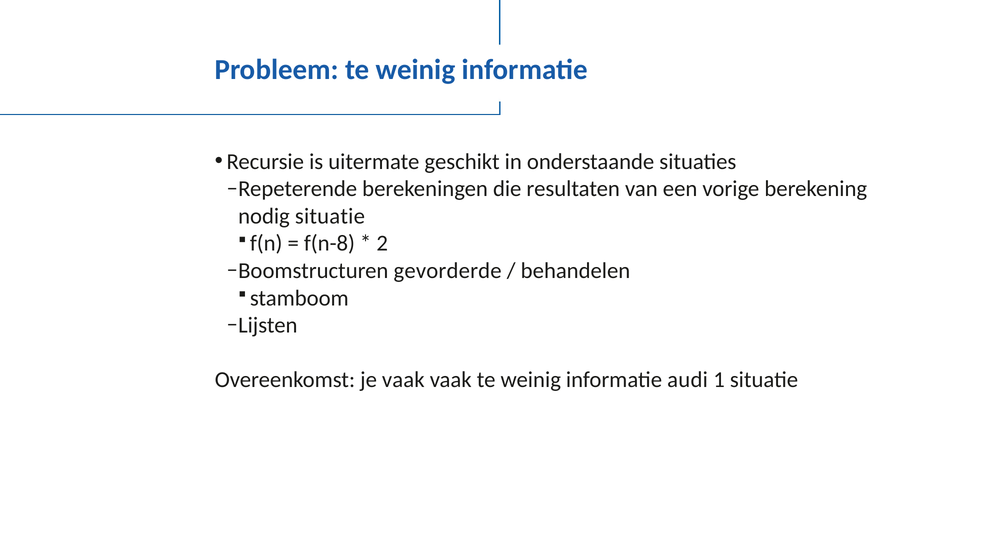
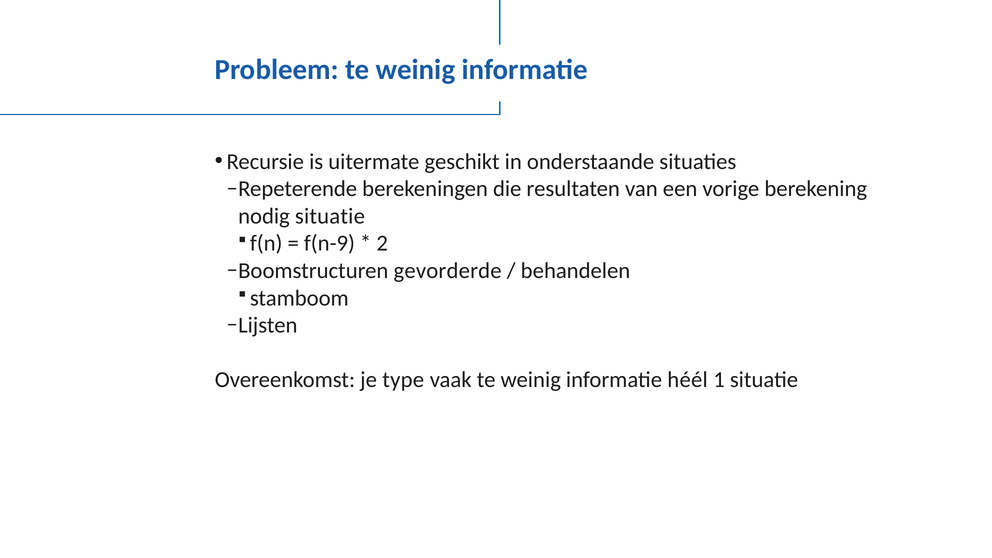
f(n-8: f(n-8 -> f(n-9 (329, 243)
je vaak: vaak -> type (403, 380)
audi: audi -> héél (688, 380)
